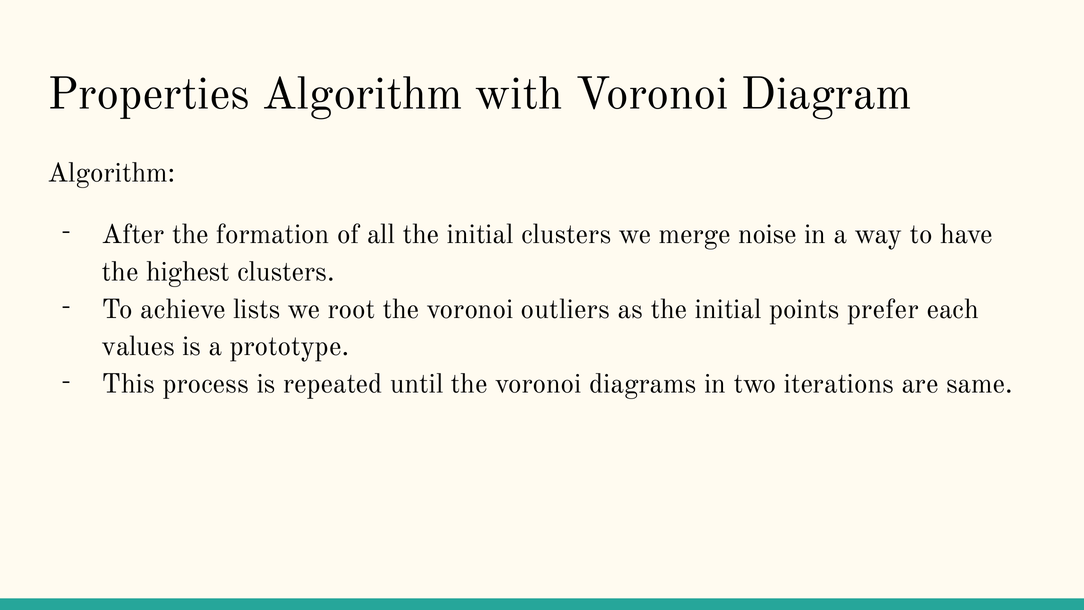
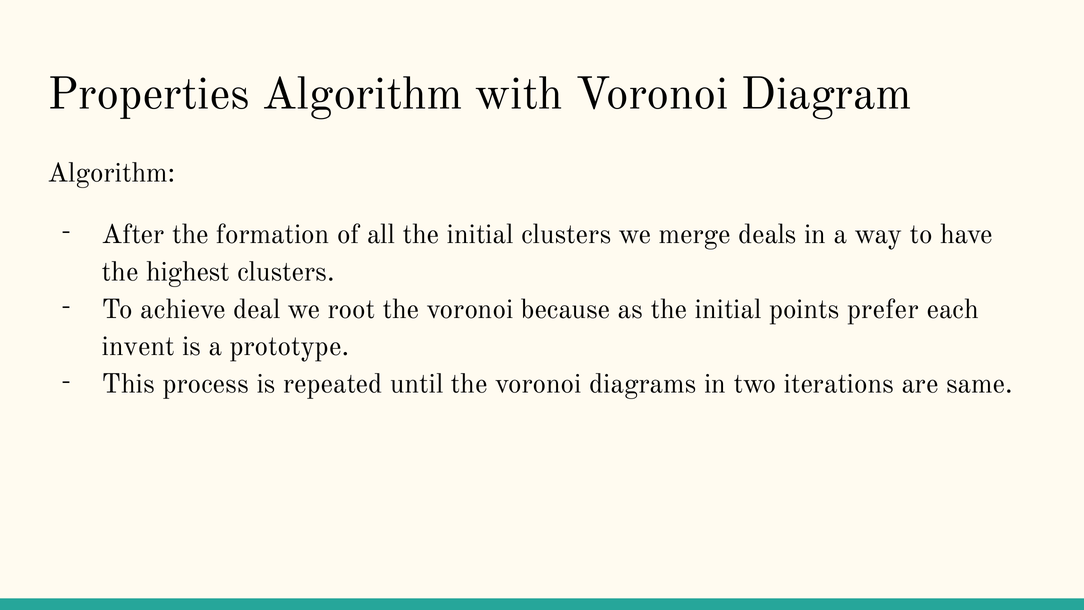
noise: noise -> deals (767, 234)
lists: lists -> deal (257, 309)
outliers: outliers -> because (566, 309)
values: values -> invent (138, 346)
